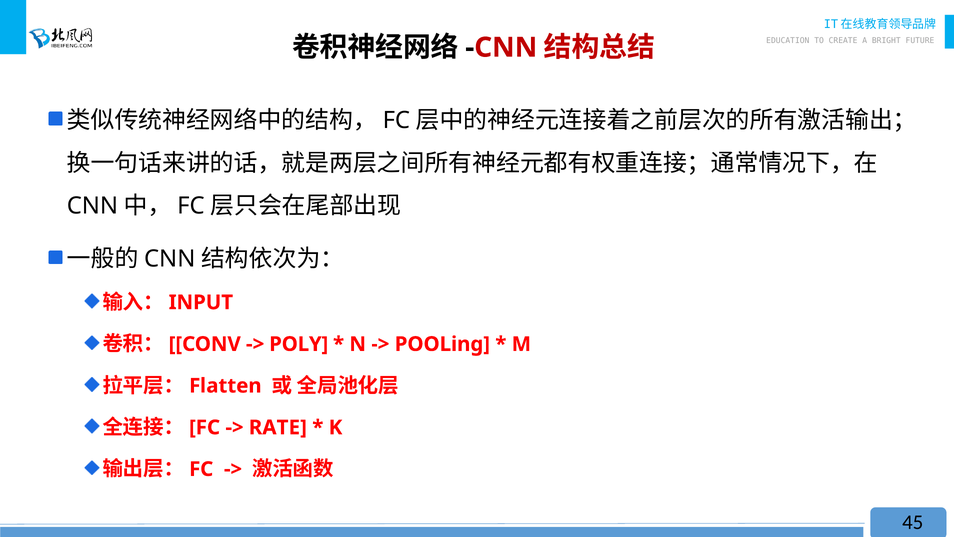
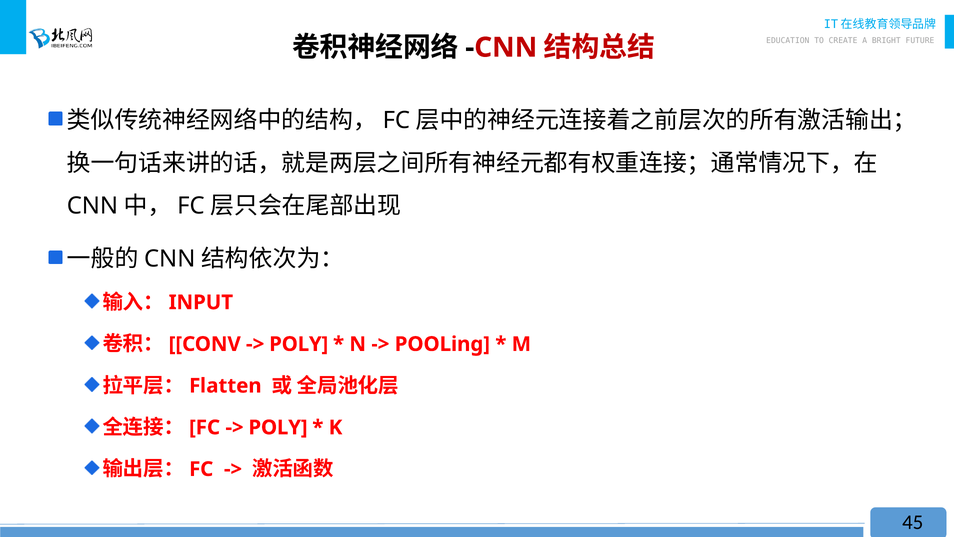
RATE: RATE -> POLY (278, 427)
